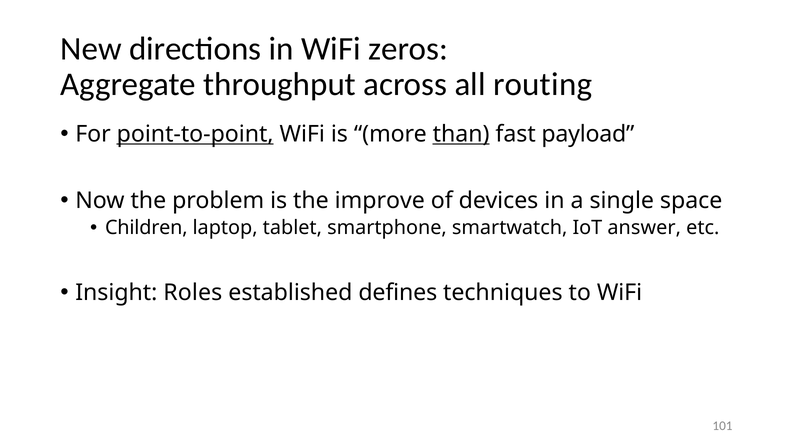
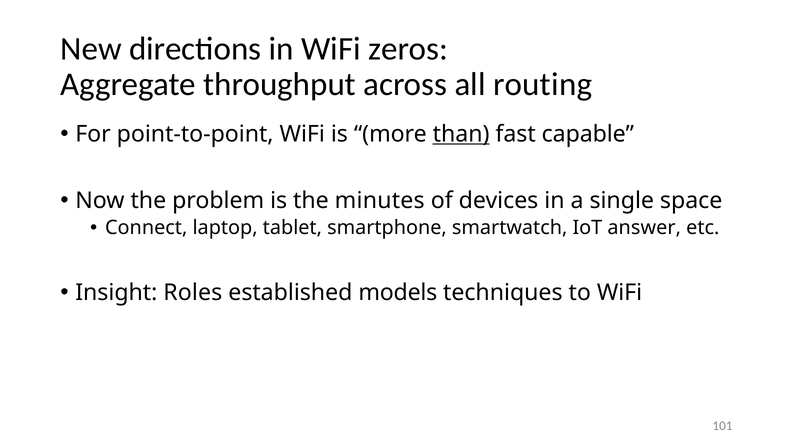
point-to-point underline: present -> none (195, 134)
payload: payload -> capable (588, 134)
improve: improve -> minutes (380, 201)
Children: Children -> Connect (146, 228)
defines: defines -> models (398, 293)
